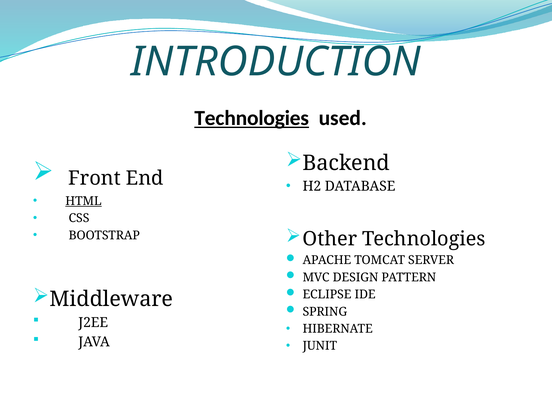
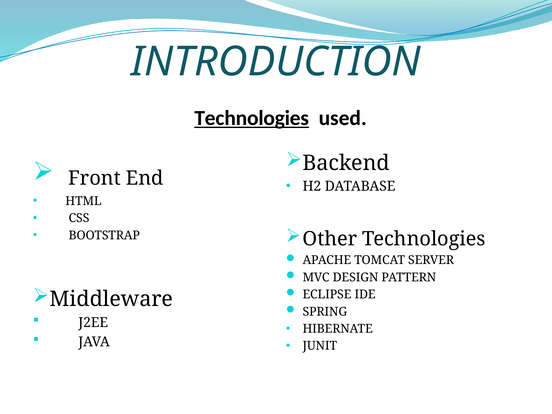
HTML underline: present -> none (84, 201)
